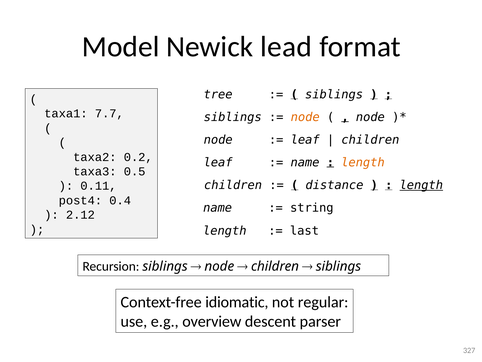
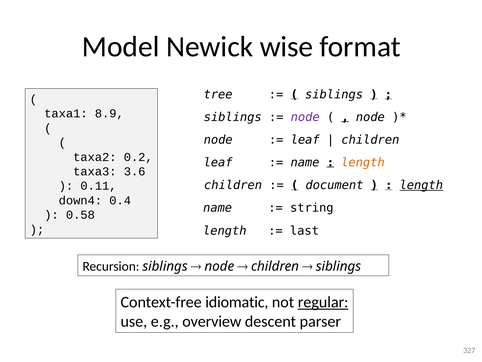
lead: lead -> wise (286, 47)
7.7: 7.7 -> 8.9 (109, 113)
node colour: orange -> purple (305, 117)
0.5: 0.5 -> 3.6 (135, 171)
distance: distance -> document (334, 185)
post4: post4 -> down4 (80, 200)
2.12: 2.12 -> 0.58 (80, 215)
regular underline: none -> present (323, 302)
